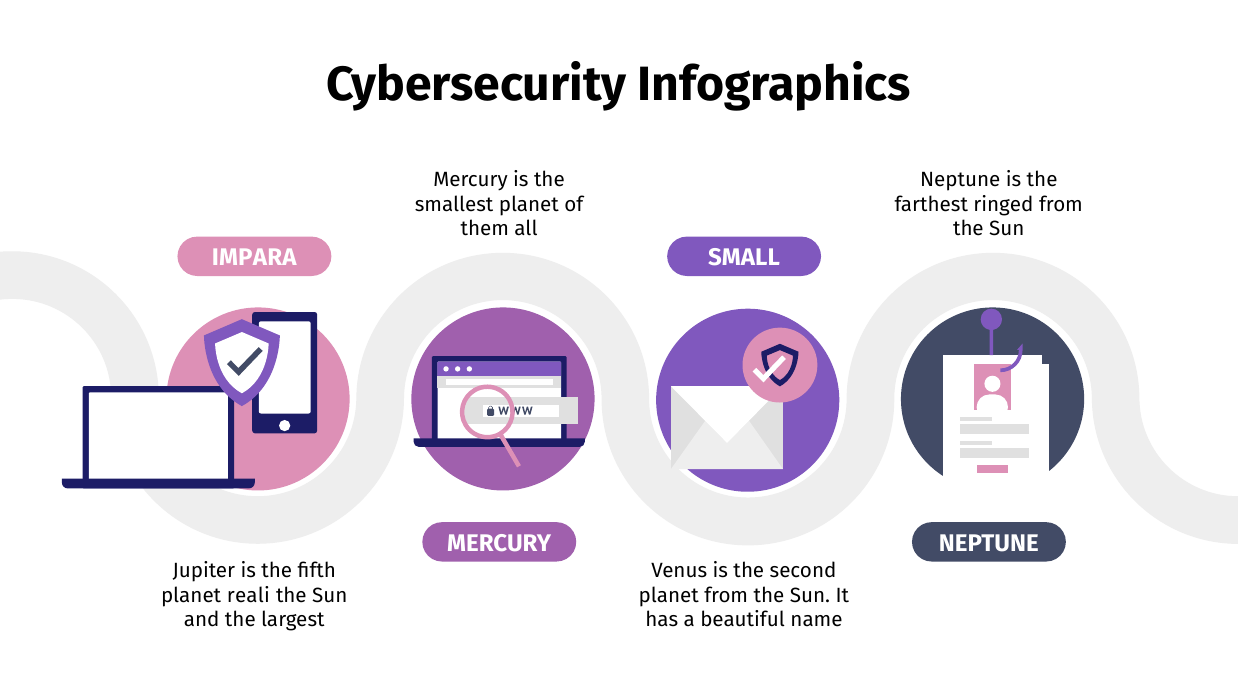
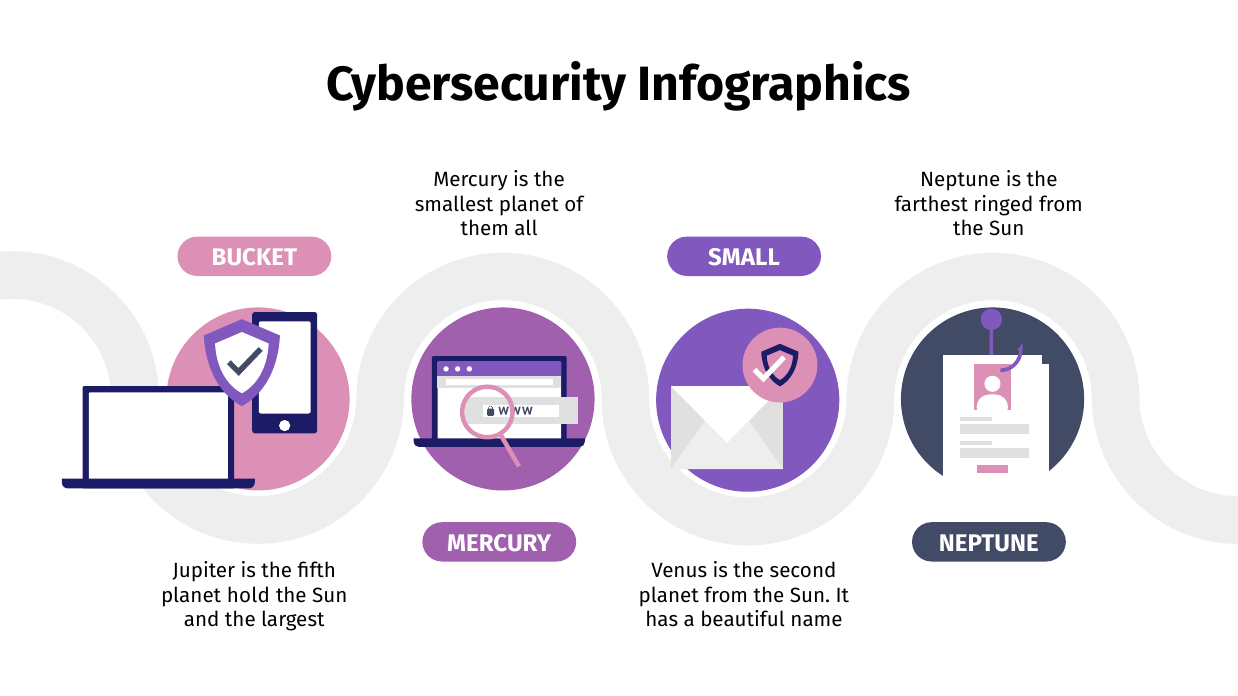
IMPARA: IMPARA -> BUCKET (254, 258)
reali: reali -> hold (248, 596)
